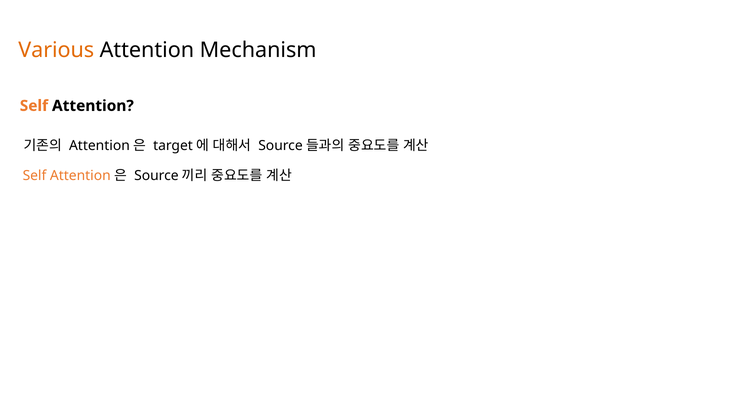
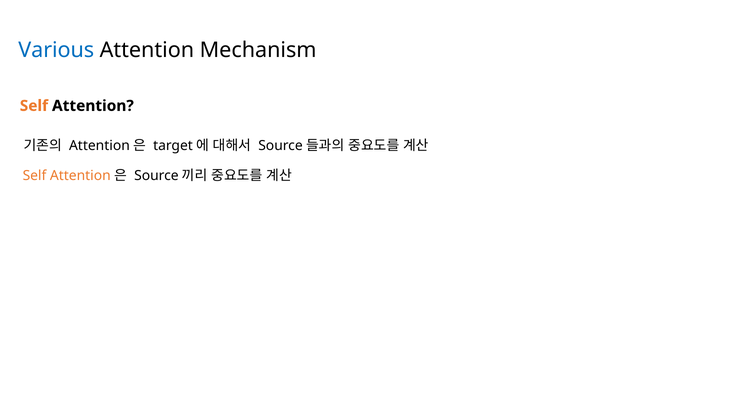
Various colour: orange -> blue (56, 50)
